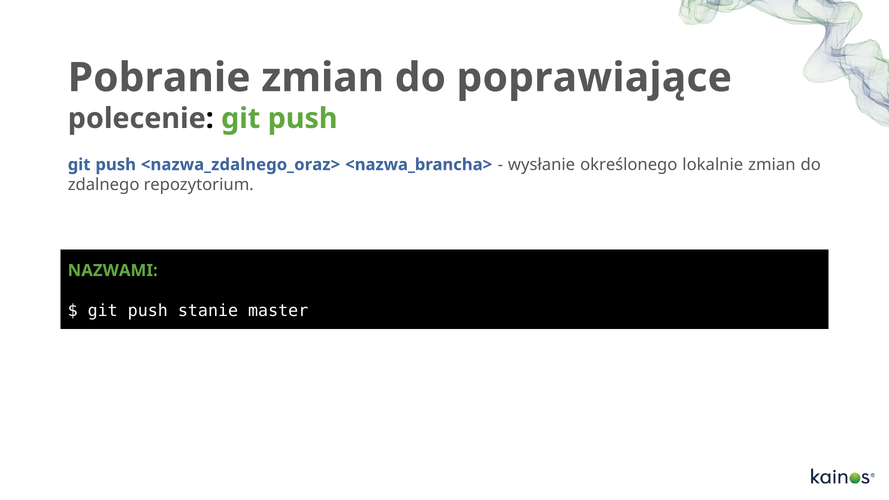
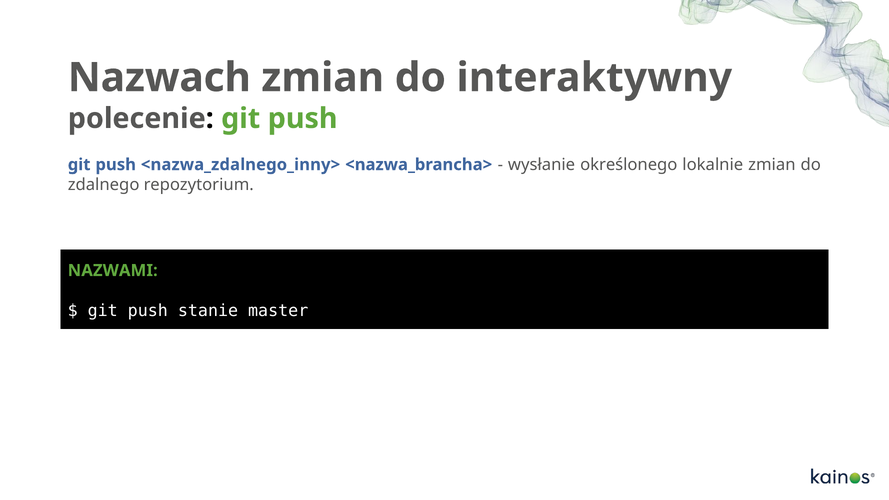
Pobranie: Pobranie -> Nazwach (159, 78)
poprawiające: poprawiające -> interaktywny (594, 78)
<nazwa_zdalnego_oraz>: <nazwa_zdalnego_oraz> -> <nazwa_zdalnego_inny> (241, 165)
